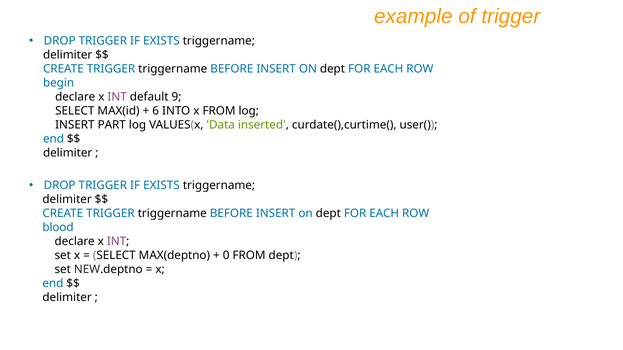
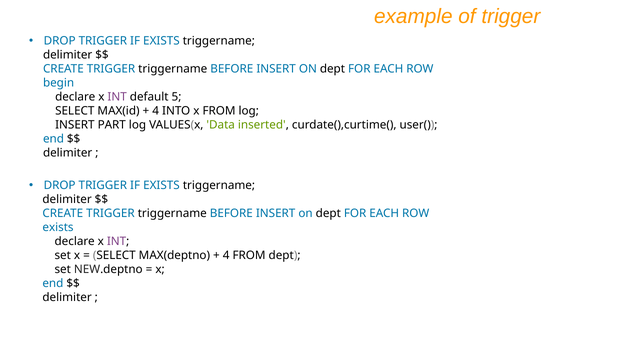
9: 9 -> 5 (177, 97)
6: 6 -> 4 (156, 111)
blood: blood -> exists (58, 228)
0: 0 -> 4 (226, 256)
